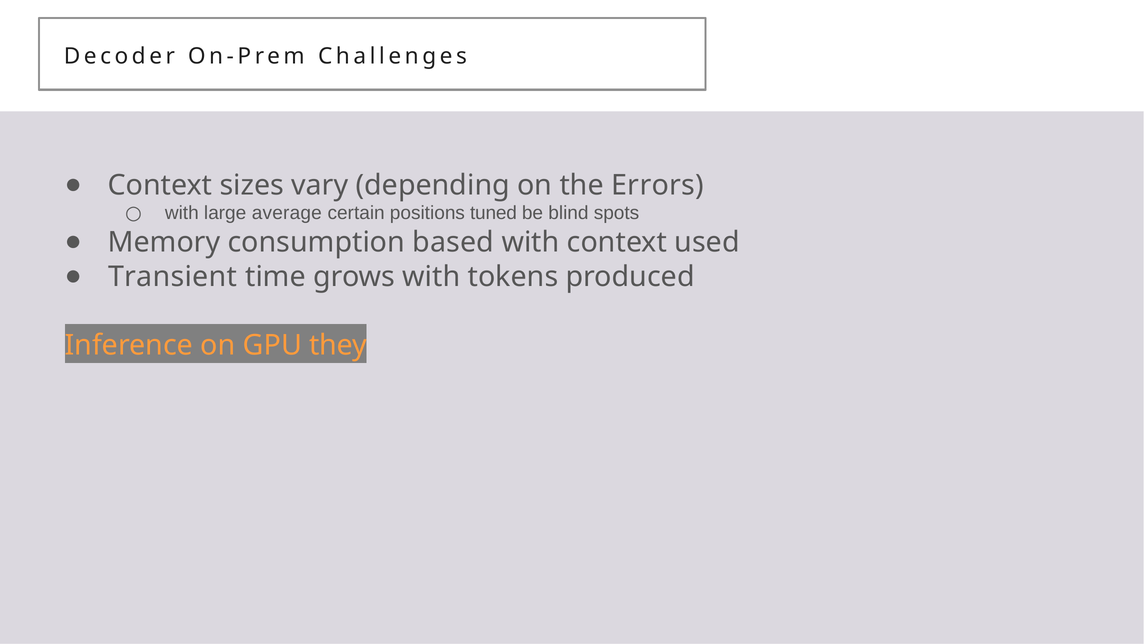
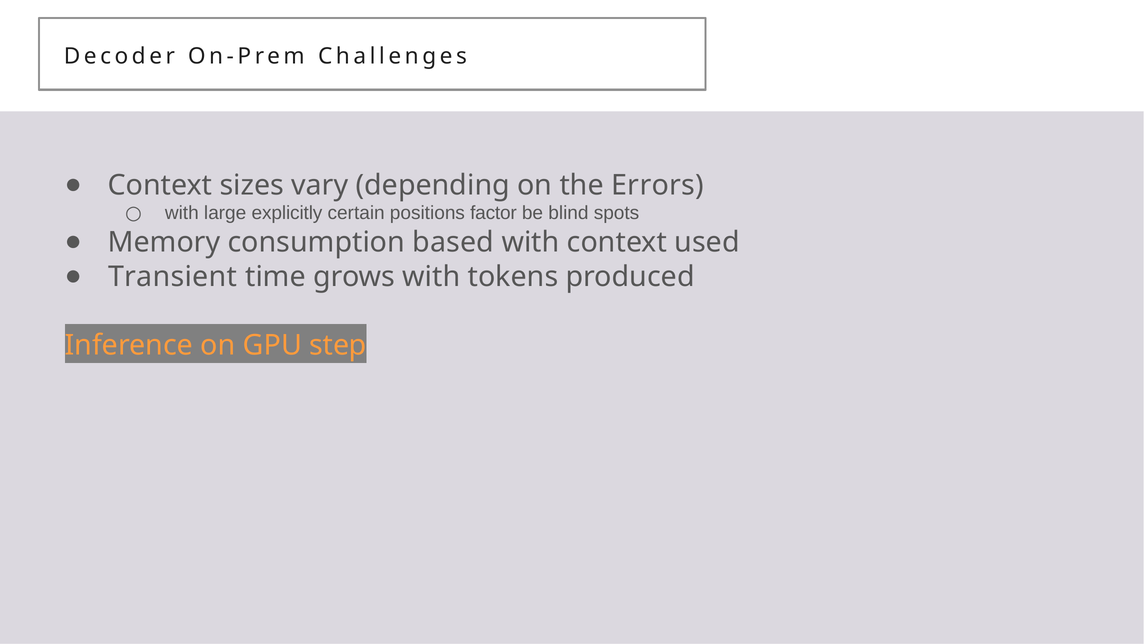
average: average -> explicitly (287, 213)
tuned: tuned -> factor (493, 213)
they: they -> step (338, 345)
